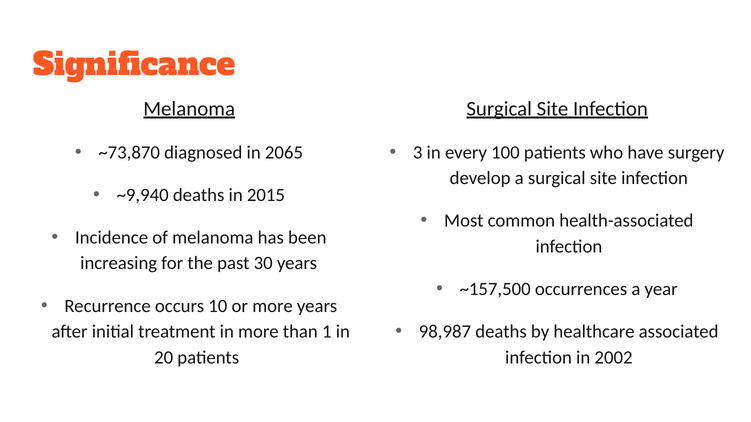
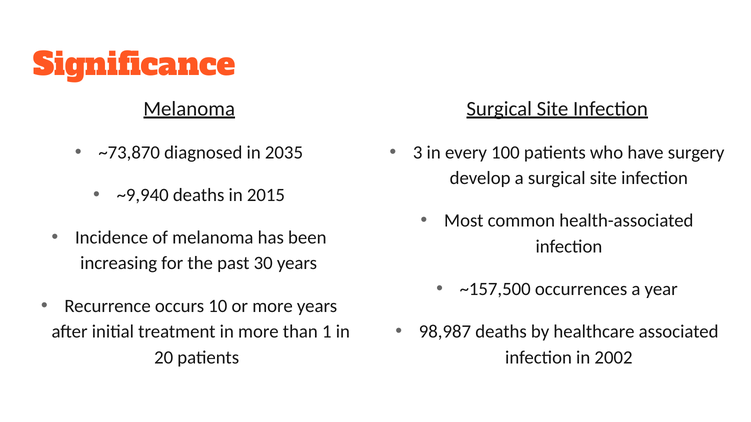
2065: 2065 -> 2035 (284, 153)
